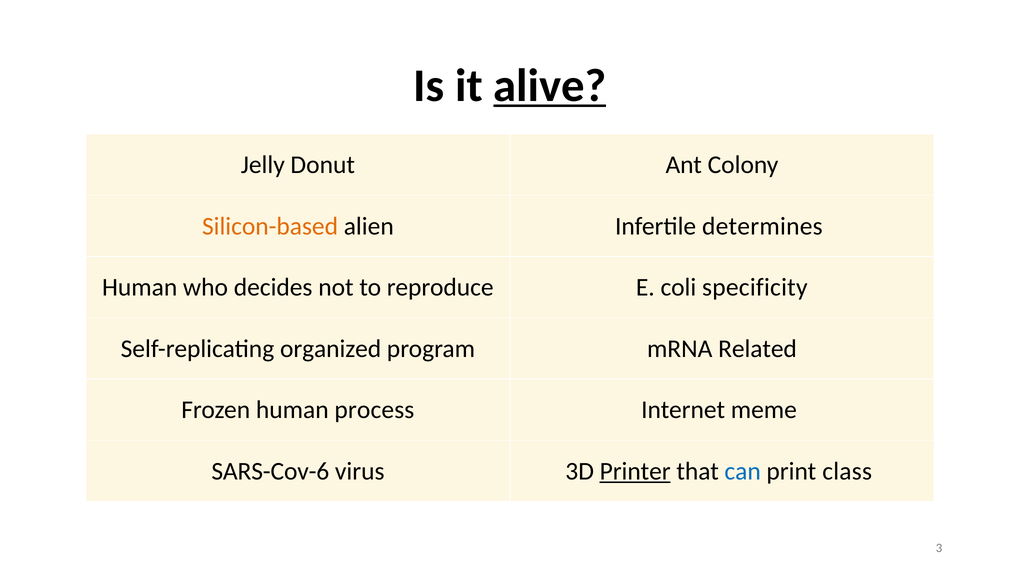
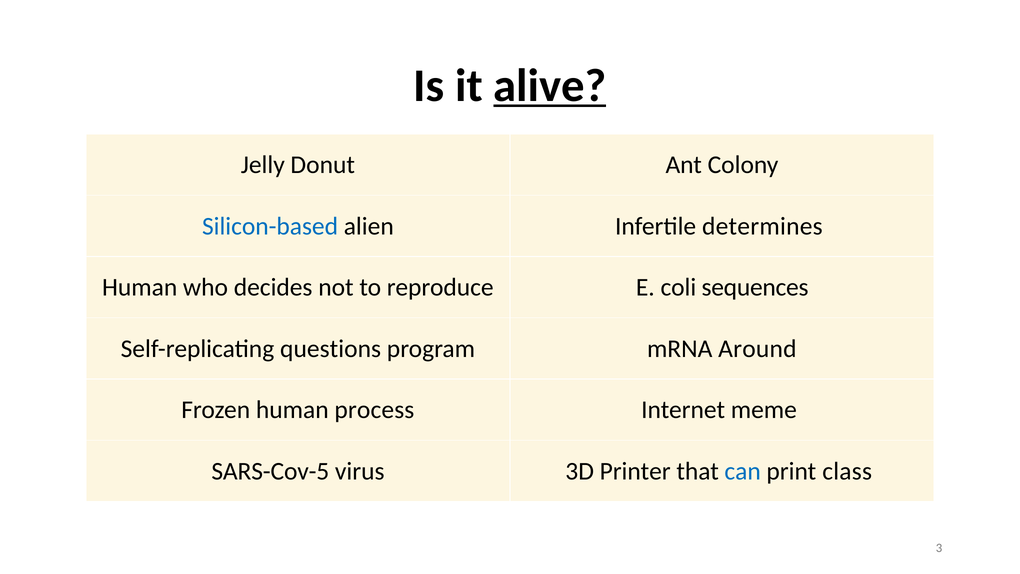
Silicon-based colour: orange -> blue (270, 226)
specificity: specificity -> sequences (755, 287)
organized: organized -> questions (331, 348)
Related: Related -> Around (757, 348)
SARS-Cov-6: SARS-Cov-6 -> SARS-Cov-5 (270, 471)
Printer underline: present -> none (635, 471)
